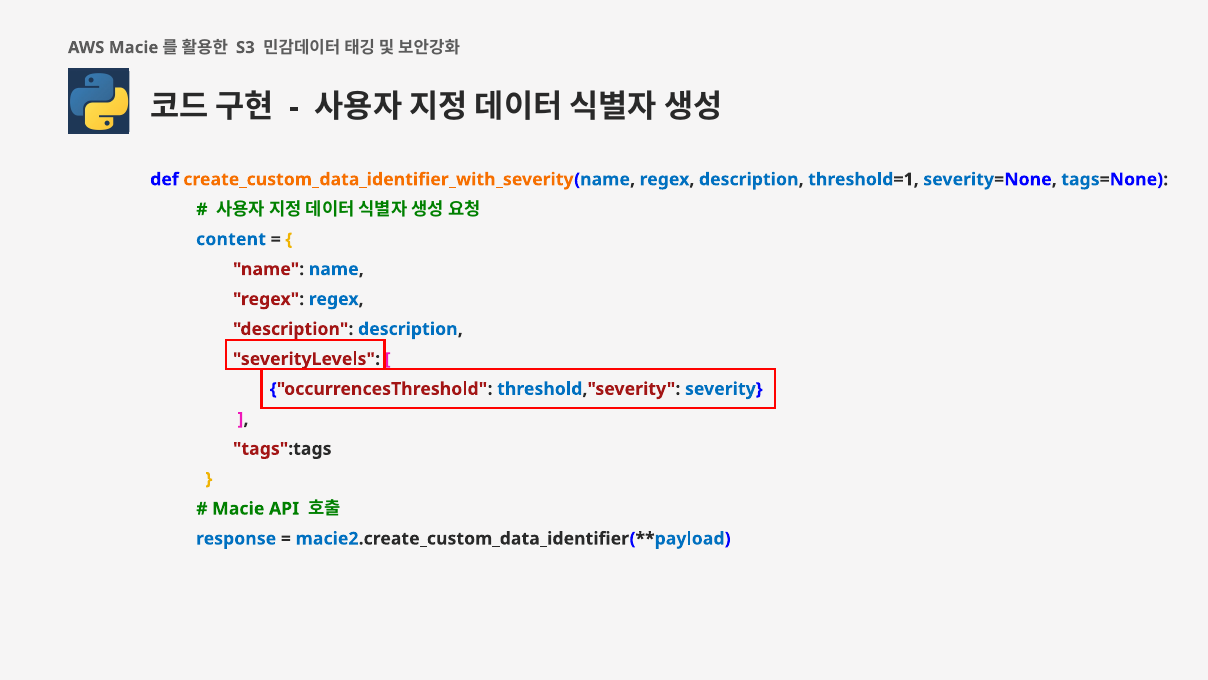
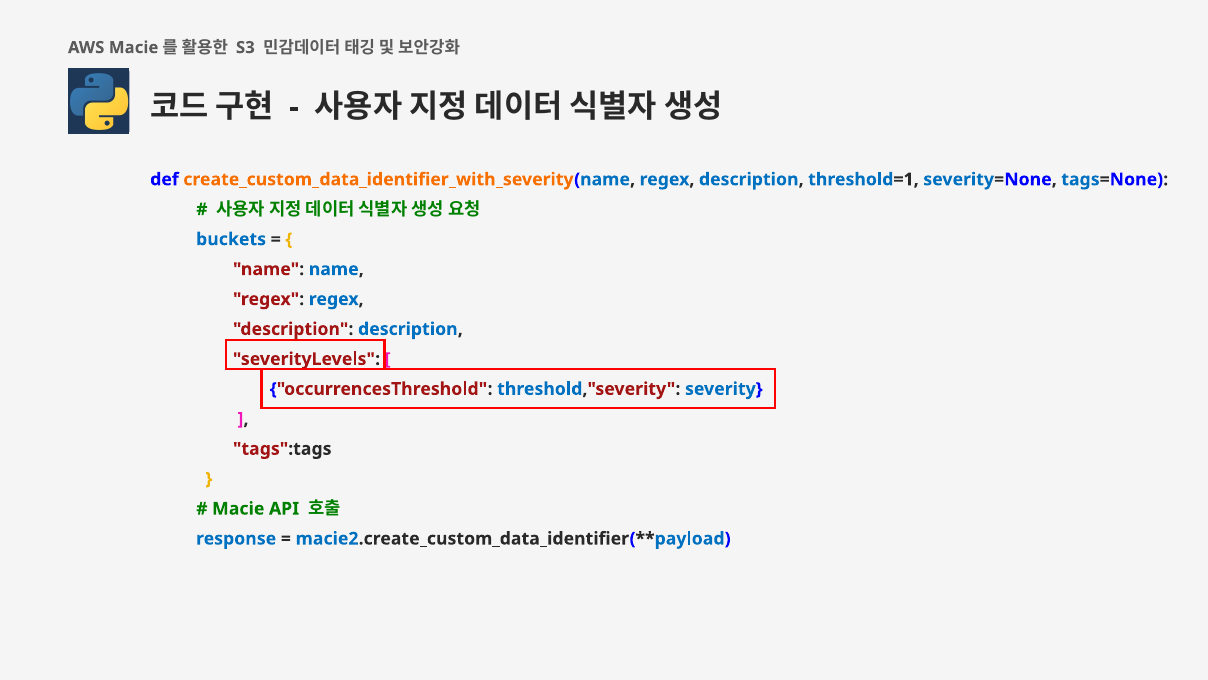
content: content -> buckets (231, 239)
